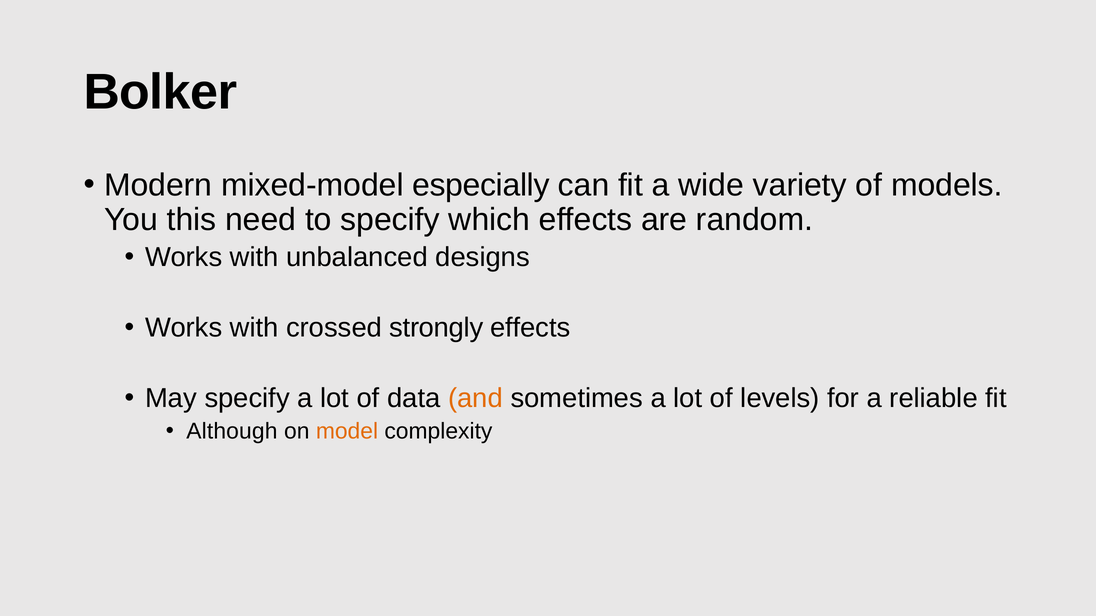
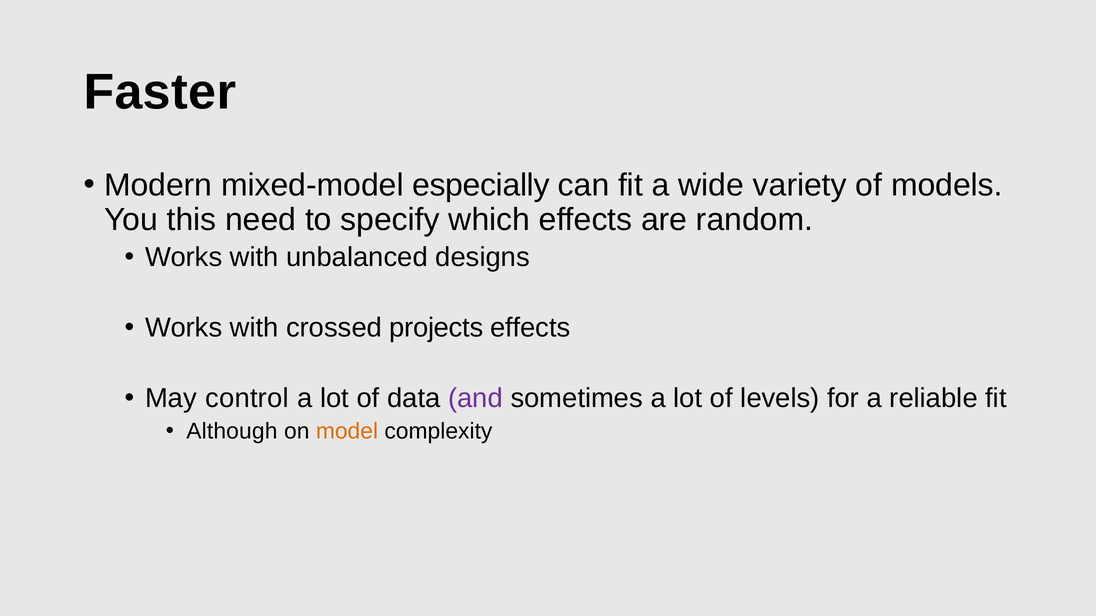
Bolker: Bolker -> Faster (160, 92)
strongly: strongly -> projects (436, 328)
May specify: specify -> control (247, 399)
and colour: orange -> purple (476, 399)
